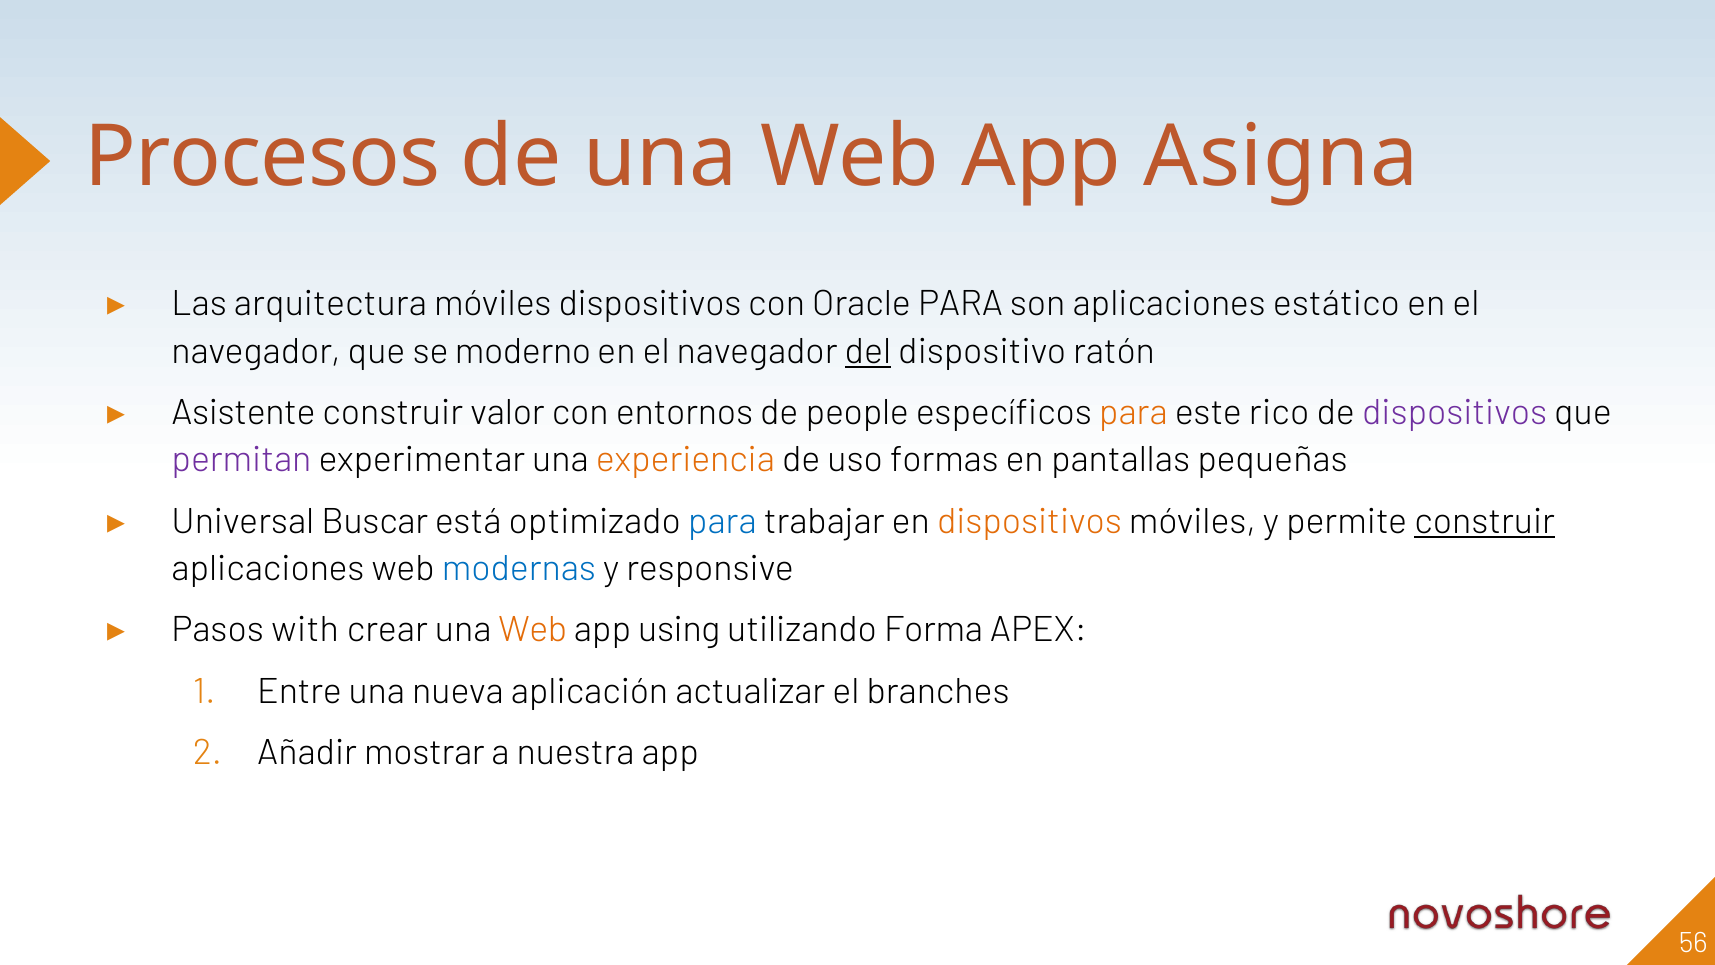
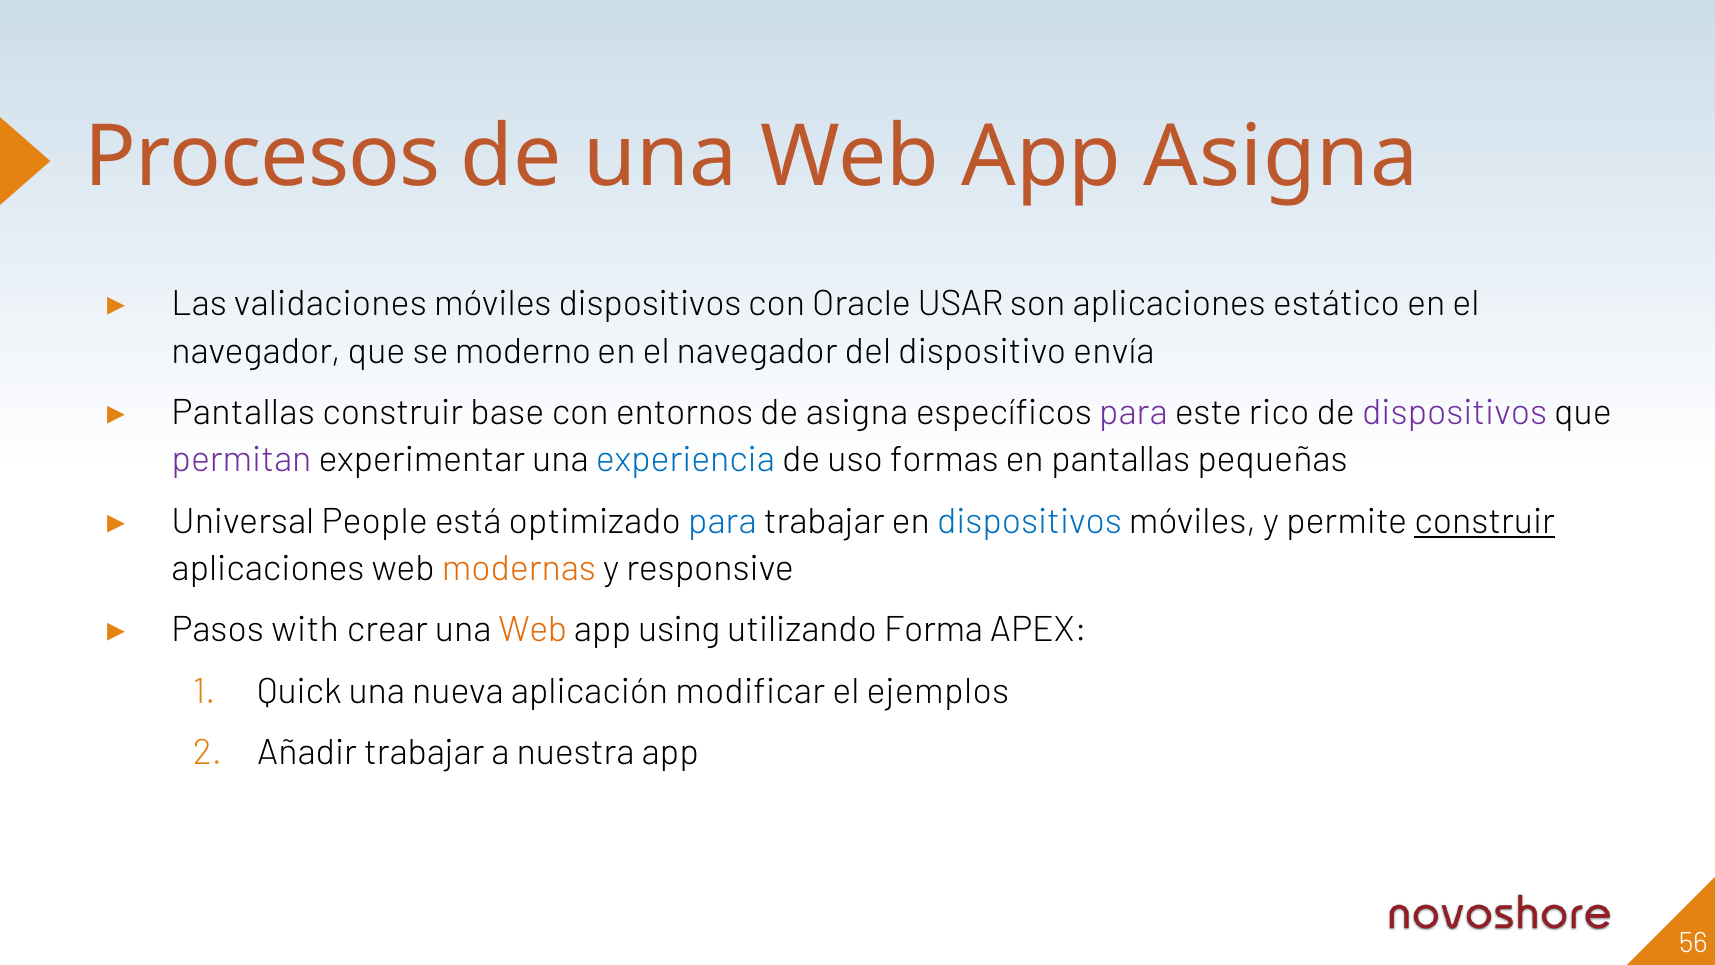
arquitectura: arquitectura -> validaciones (330, 304)
Oracle PARA: PARA -> USAR (961, 304)
del underline: present -> none (868, 351)
ratón: ratón -> envía (1114, 351)
Asistente: Asistente -> Pantallas (243, 413)
valor: valor -> base (507, 413)
de people: people -> asigna (857, 413)
para colour: orange -> purple (1133, 413)
experiencia colour: orange -> blue (685, 460)
Buscar: Buscar -> People (375, 521)
dispositivos colour: orange -> blue (1029, 521)
modernas colour: blue -> orange (519, 568)
Entre: Entre -> Quick (299, 691)
actualizar: actualizar -> modificar (750, 691)
branches: branches -> ejemplos (938, 691)
Añadir mostrar: mostrar -> trabajar (424, 753)
